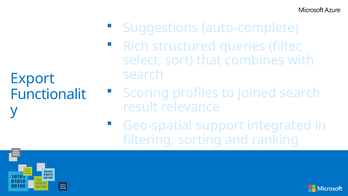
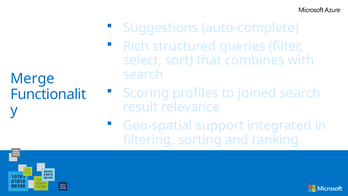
Export: Export -> Merge (32, 79)
